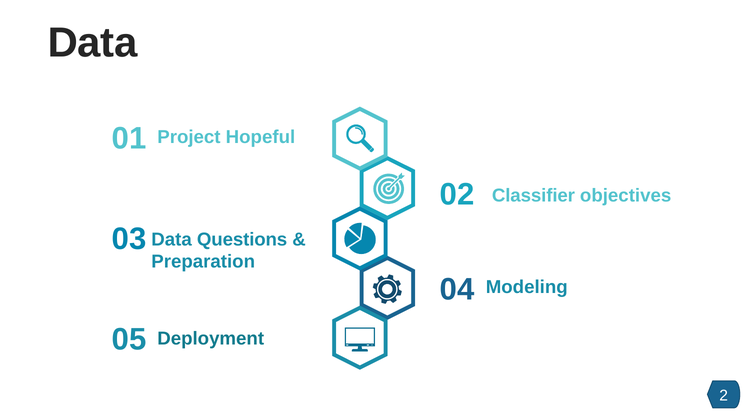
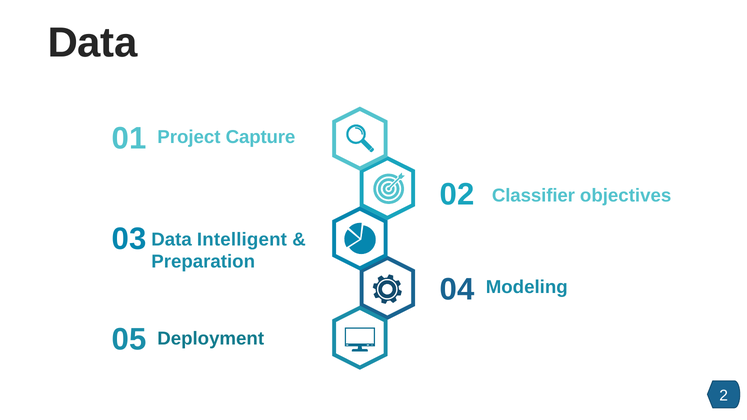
Hopeful: Hopeful -> Capture (261, 137)
Questions: Questions -> Intelligent (242, 240)
